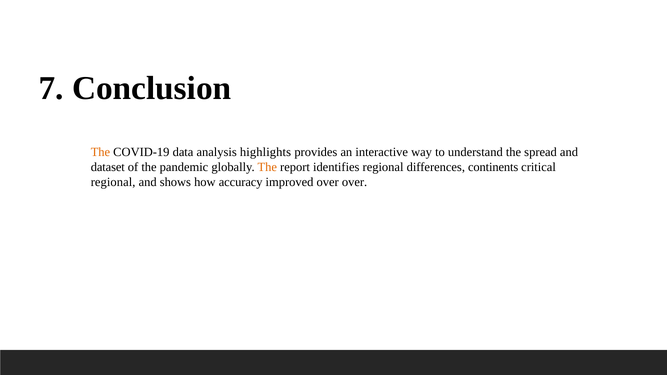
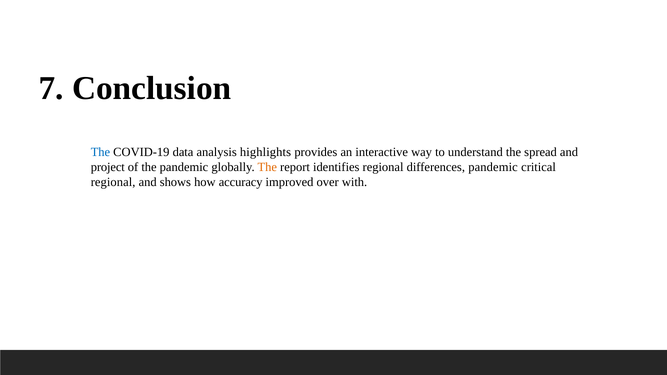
The colour: orange -> blue (100, 152)
dataset: dataset -> project (108, 167)
differences continents: continents -> pandemic (493, 167)
over over: over -> with (355, 182)
